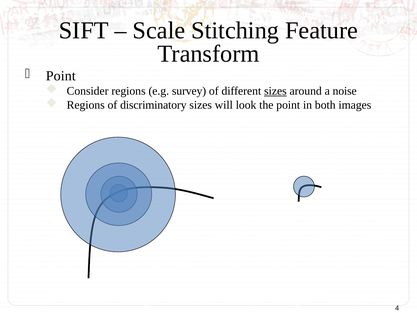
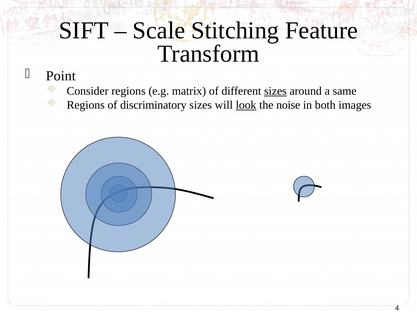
survey: survey -> matrix (189, 91)
noise: noise -> same (345, 91)
look underline: none -> present (246, 105)
the point: point -> noise (288, 105)
